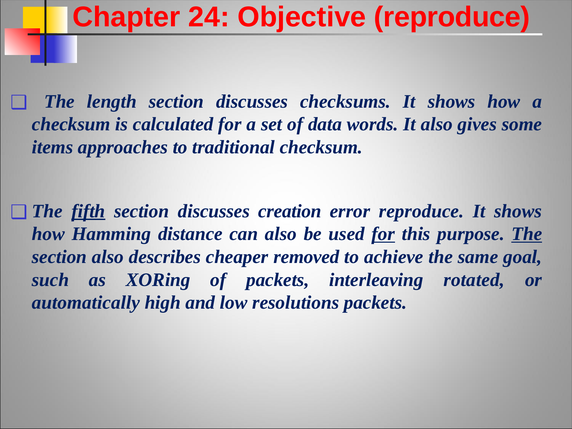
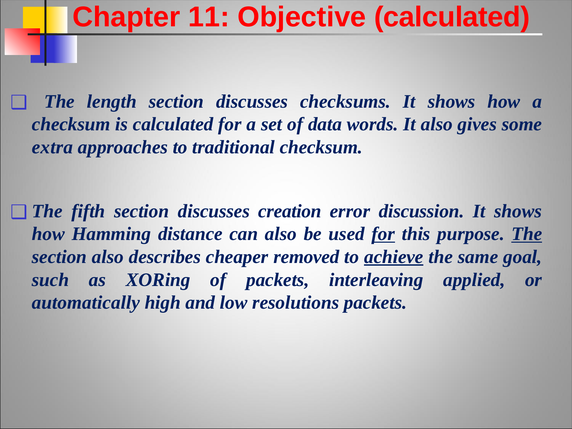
24: 24 -> 11 (209, 17)
Objective reproduce: reproduce -> calculated (452, 17)
items: items -> extra (52, 147)
fifth underline: present -> none (88, 211)
error reproduce: reproduce -> discussion (422, 211)
achieve underline: none -> present (394, 257)
rotated: rotated -> applied (474, 280)
